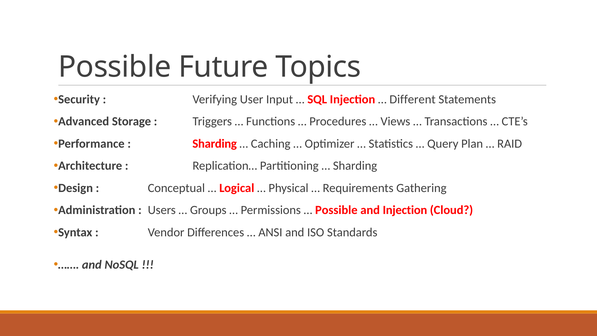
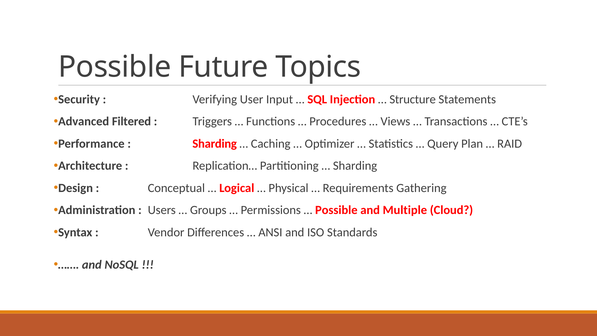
Different: Different -> Structure (413, 99)
Storage: Storage -> Filtered (131, 121)
and Injection: Injection -> Multiple (405, 210)
